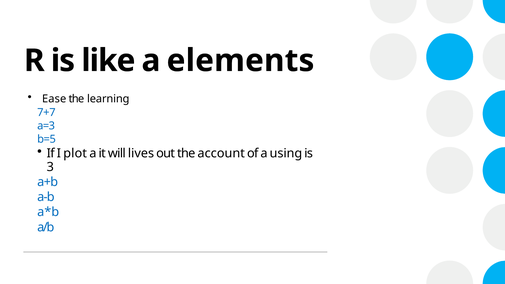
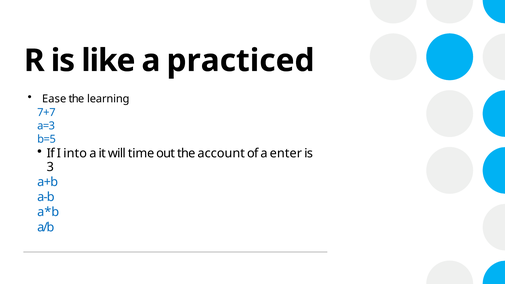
elements: elements -> practiced (241, 61)
plot: plot -> into (75, 153)
lives: lives -> time (141, 153)
using: using -> enter (286, 153)
